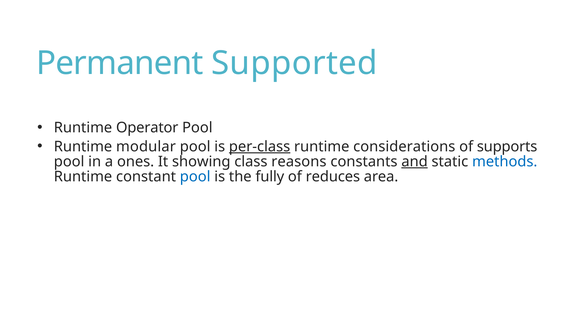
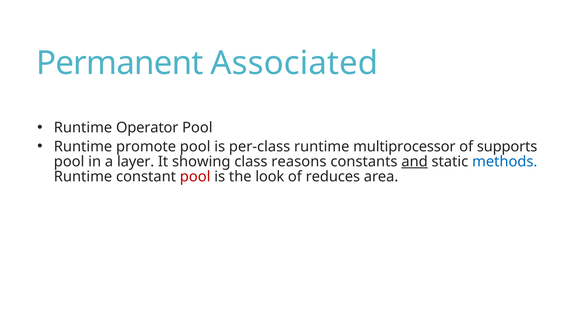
Supported: Supported -> Associated (294, 63)
modular: modular -> promote (146, 146)
per-class underline: present -> none (260, 146)
considerations: considerations -> multiprocessor (404, 146)
ones: ones -> layer (136, 161)
pool colour: blue -> red (195, 176)
fully: fully -> look (270, 176)
